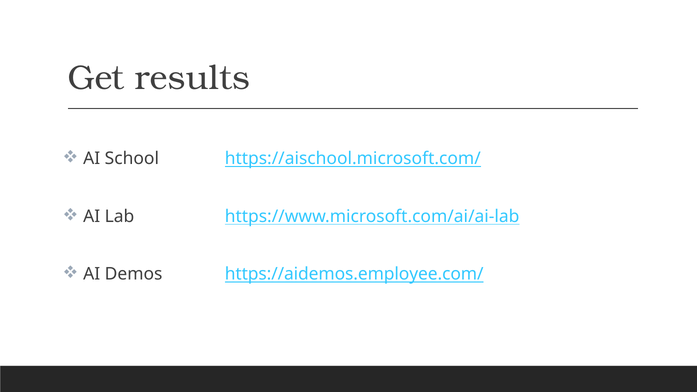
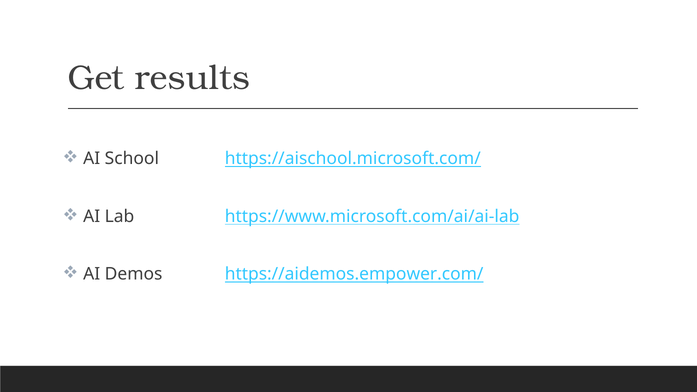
https://aidemos.employee.com/: https://aidemos.employee.com/ -> https://aidemos.empower.com/ (354, 274)
